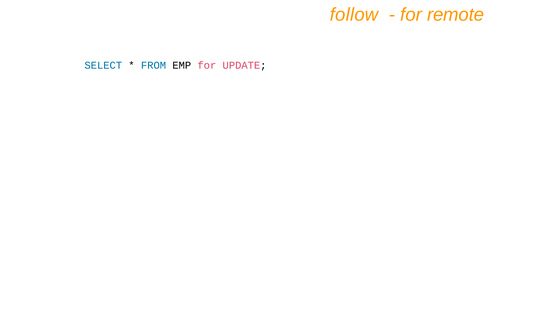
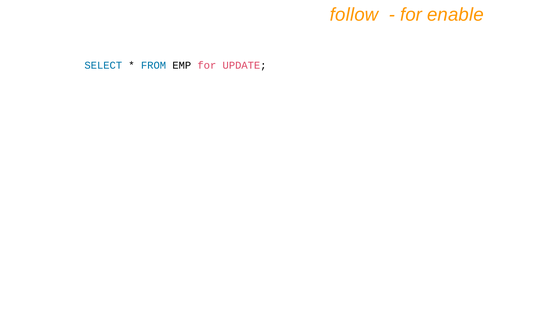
remote: remote -> enable (455, 15)
